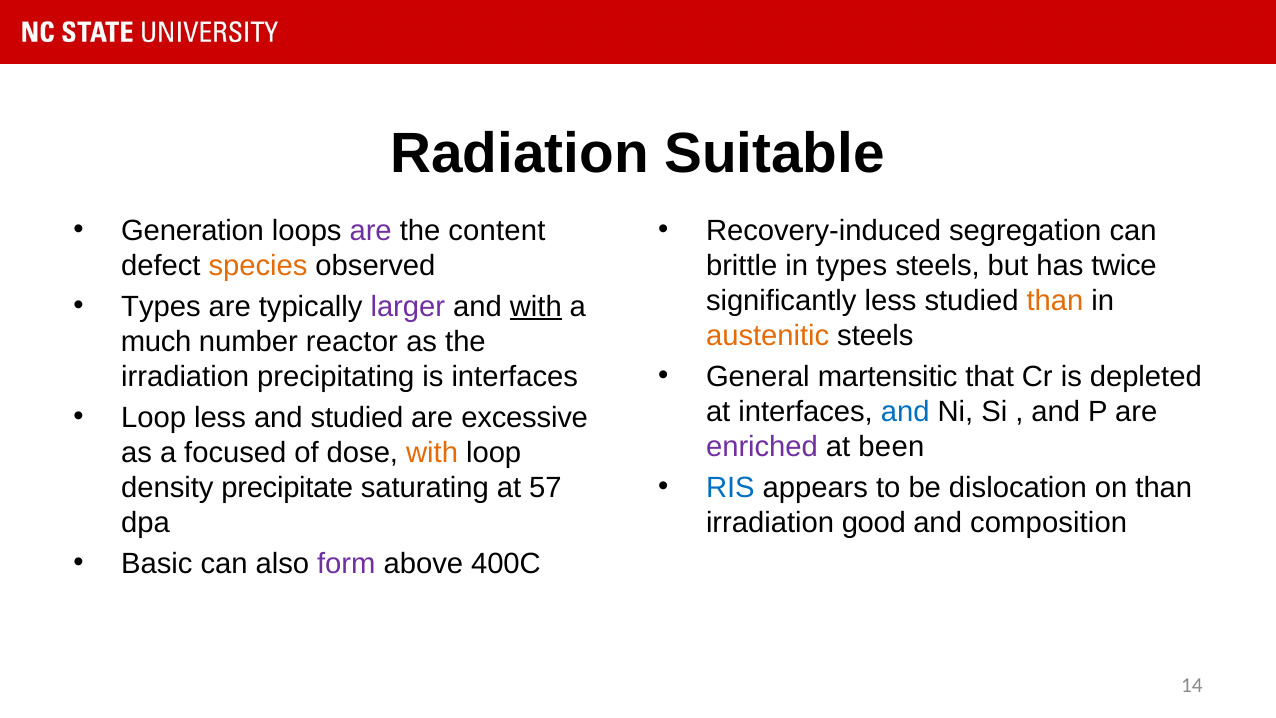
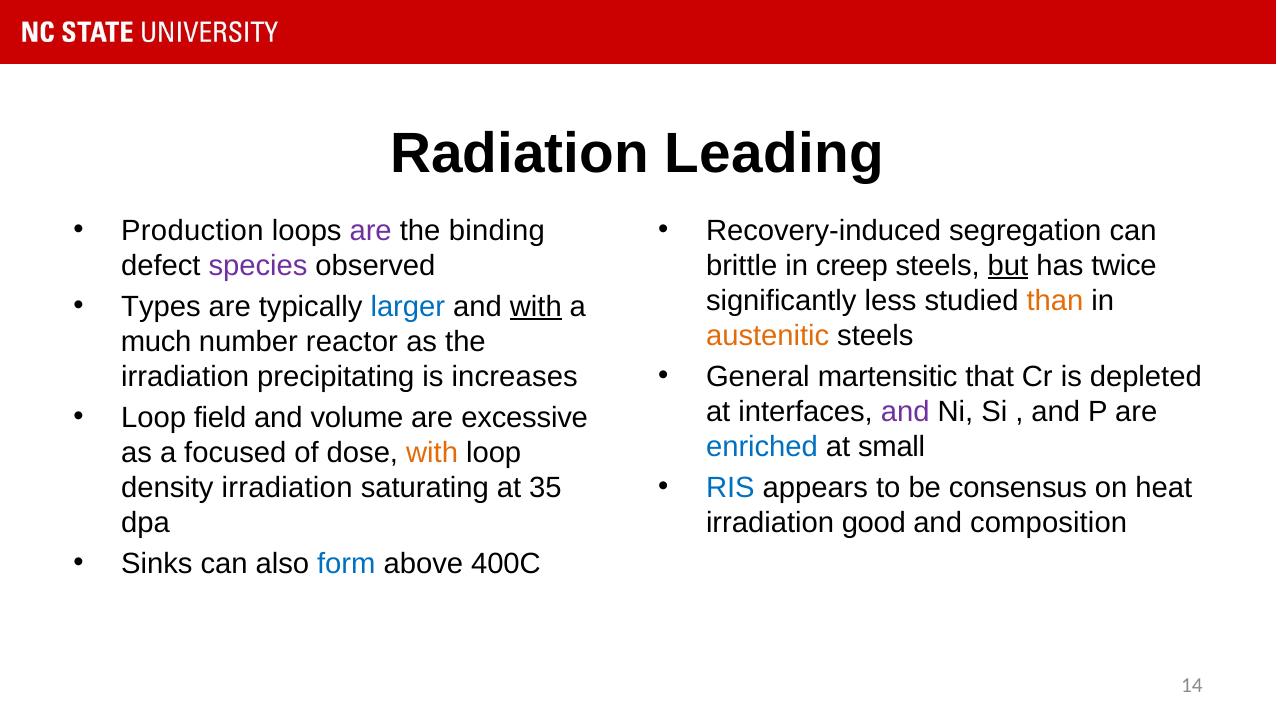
Suitable: Suitable -> Leading (774, 154)
Generation: Generation -> Production (192, 230)
content: content -> binding (497, 230)
species colour: orange -> purple (258, 265)
in types: types -> creep (852, 265)
but underline: none -> present (1008, 265)
larger colour: purple -> blue (408, 306)
is interfaces: interfaces -> increases (515, 377)
and colour: blue -> purple (905, 412)
Loop less: less -> field (220, 417)
and studied: studied -> volume (357, 417)
enriched colour: purple -> blue (762, 447)
been: been -> small (892, 447)
dislocation: dislocation -> consensus (1018, 488)
on than: than -> heat (1164, 488)
density precipitate: precipitate -> irradiation (287, 488)
57: 57 -> 35 (545, 488)
Basic: Basic -> Sinks (157, 564)
form colour: purple -> blue (346, 564)
